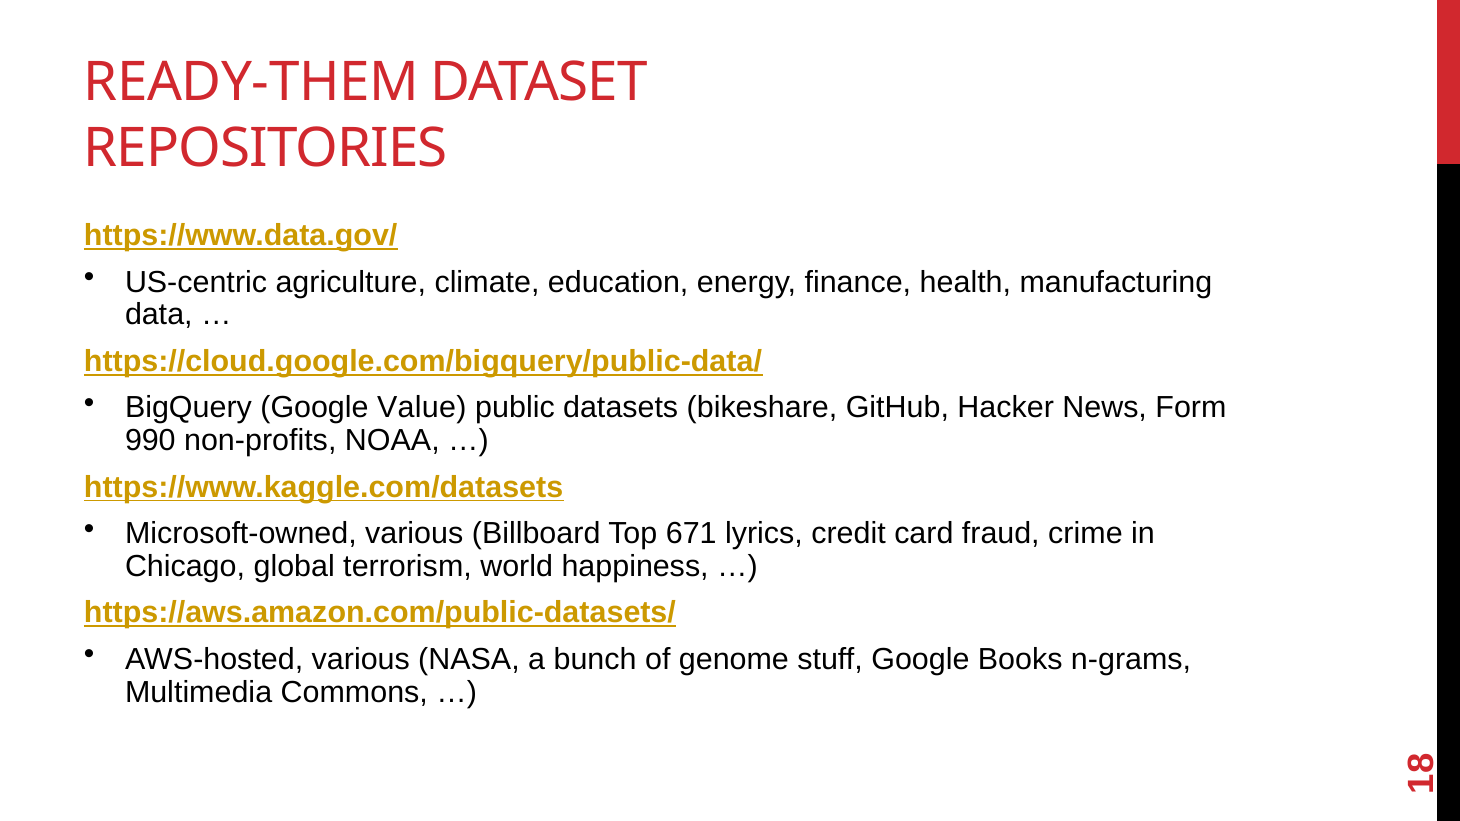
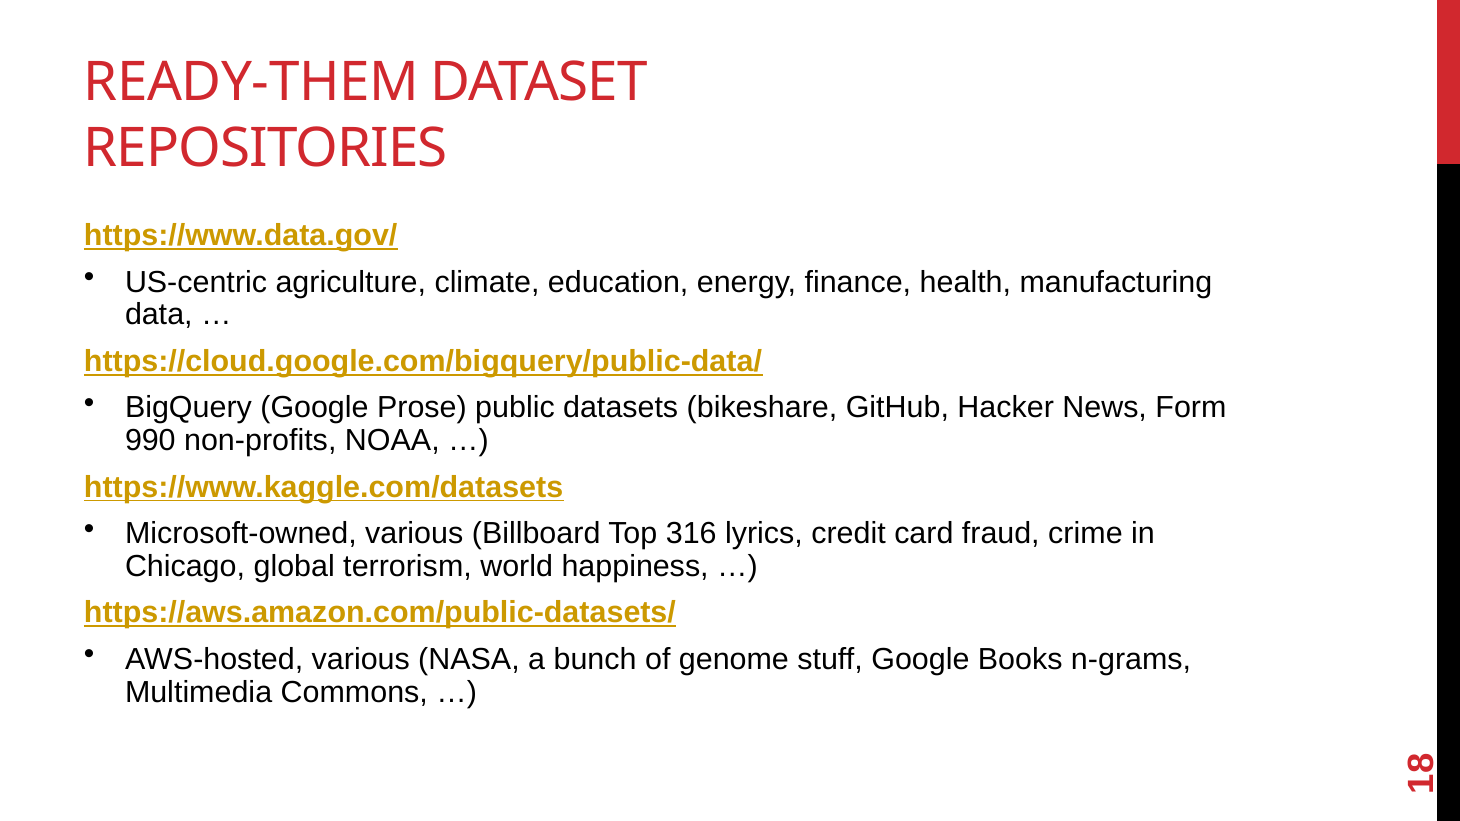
Value: Value -> Prose (422, 408)
671: 671 -> 316 (691, 534)
